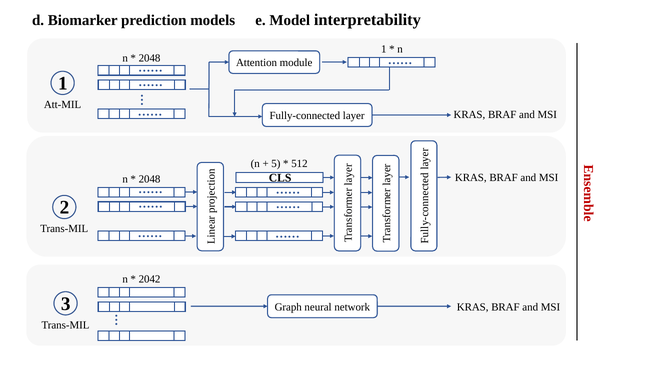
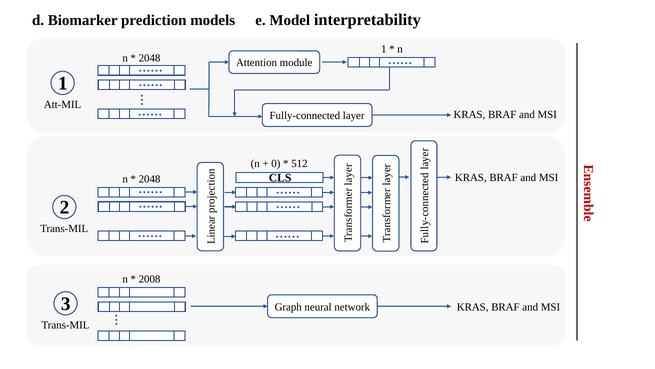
5: 5 -> 0 (276, 164)
2042: 2042 -> 2008 (150, 279)
